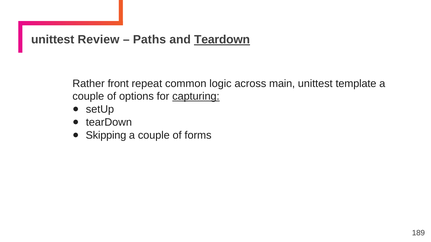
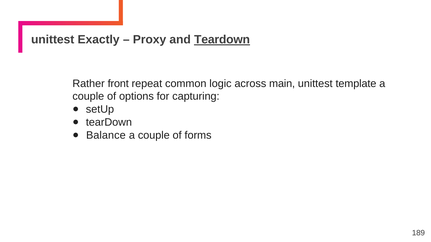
Review: Review -> Exactly (99, 40)
Paths: Paths -> Proxy (150, 40)
capturing underline: present -> none (196, 97)
Skipping: Skipping -> Balance (106, 135)
